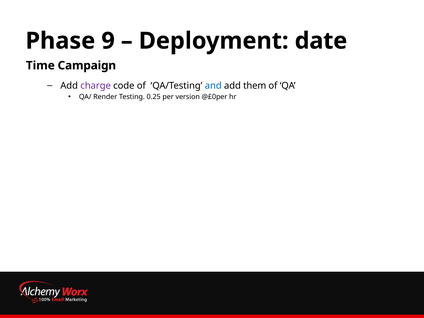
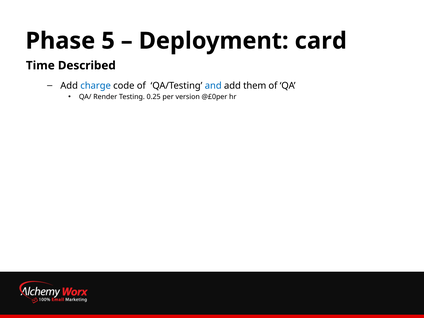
9: 9 -> 5 (108, 41)
date: date -> card (321, 41)
Campaign: Campaign -> Described (87, 66)
charge colour: purple -> blue (96, 86)
